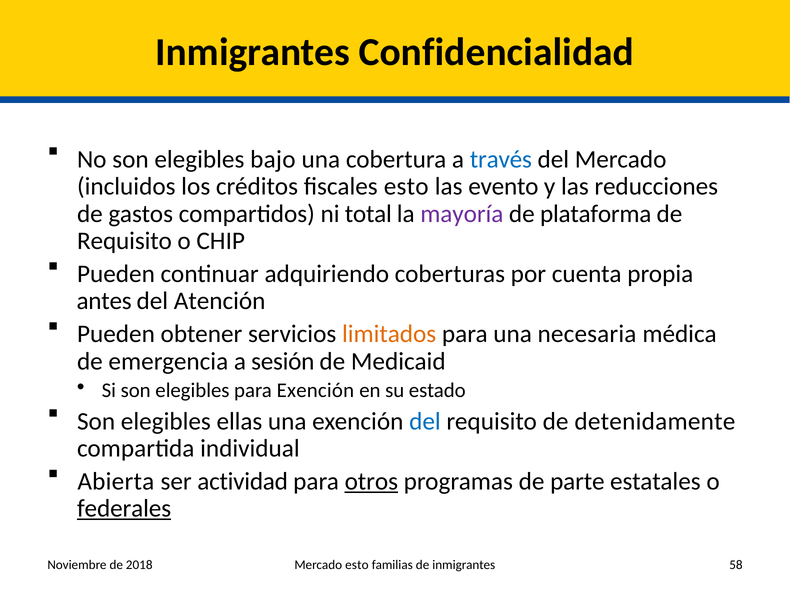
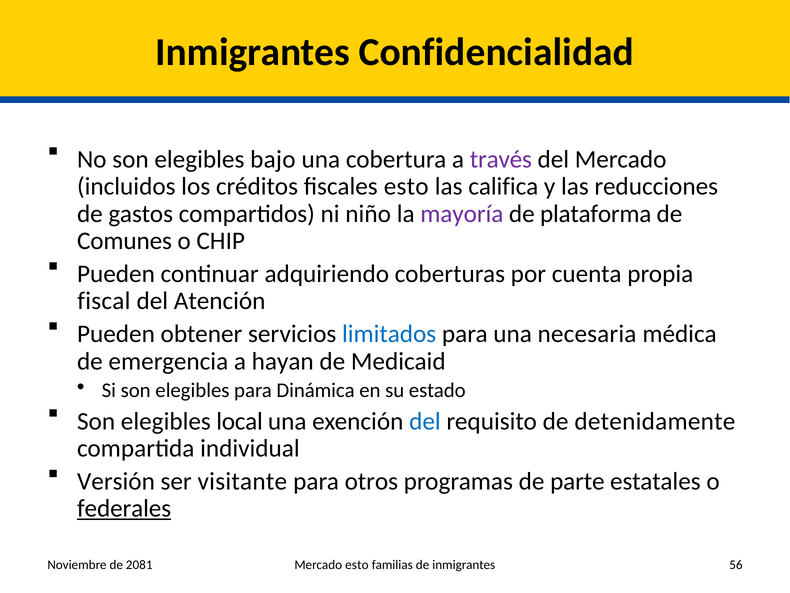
través colour: blue -> purple (501, 159)
evento: evento -> califica (503, 186)
total: total -> niño (368, 214)
Requisito: Requisito -> Comunes (124, 241)
antes: antes -> fiscal (104, 301)
limitados colour: orange -> blue (389, 334)
sesión: sesión -> hayan (283, 361)
para Exención: Exención -> Dinámica (316, 390)
ellas: ellas -> local (240, 421)
Abierta: Abierta -> Versión (116, 481)
actividad: actividad -> visitante (242, 481)
otros underline: present -> none (371, 481)
2018: 2018 -> 2081 (139, 564)
58: 58 -> 56 (736, 564)
